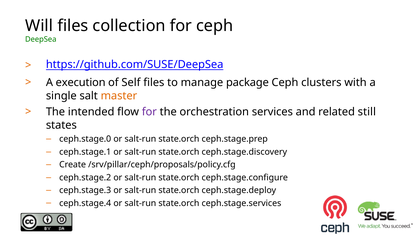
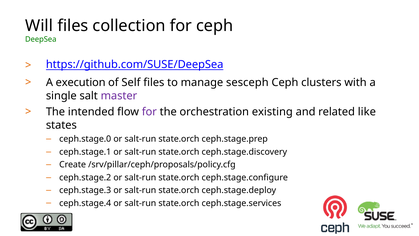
package: package -> sesceph (247, 82)
master colour: orange -> purple (119, 96)
services: services -> existing (272, 112)
still: still -> like (367, 112)
